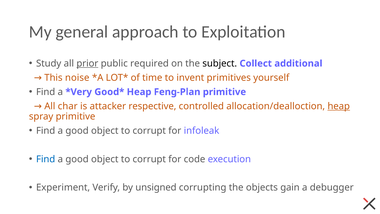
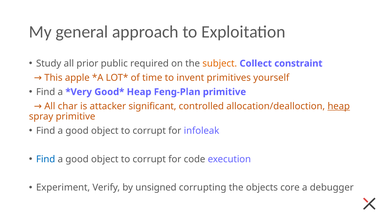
prior underline: present -> none (87, 63)
subject colour: black -> orange (220, 63)
additional: additional -> constraint (298, 63)
noise: noise -> apple (77, 78)
respective: respective -> significant (152, 106)
gain: gain -> core (290, 187)
